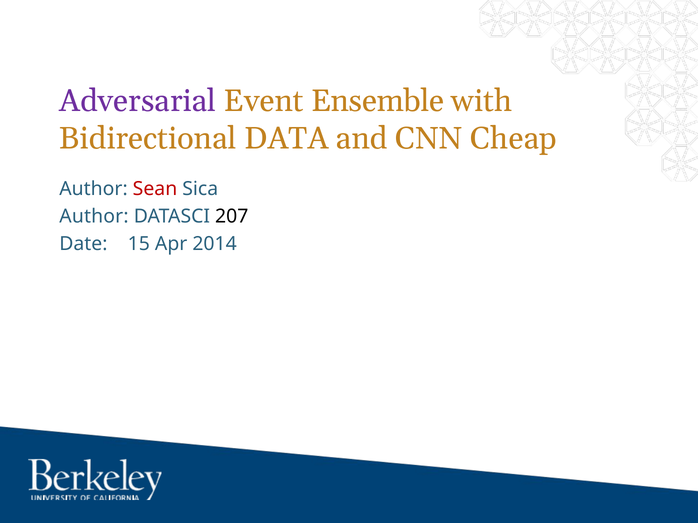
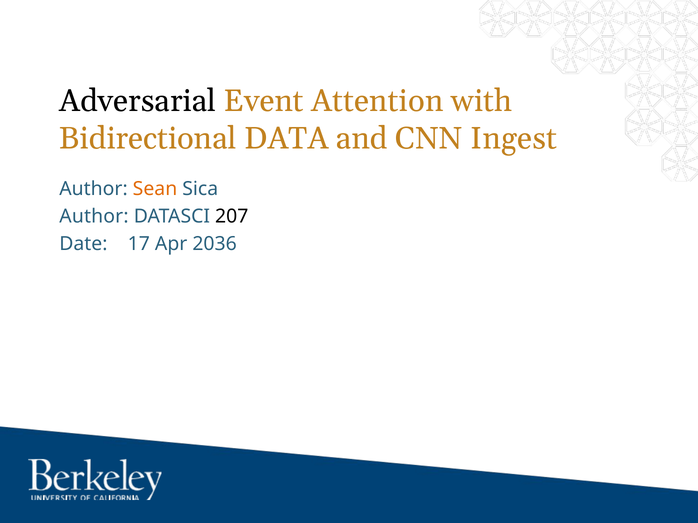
Adversarial colour: purple -> black (138, 101)
Ensemble: Ensemble -> Attention (377, 101)
Cheap: Cheap -> Ingest (514, 139)
Sean colour: red -> orange (155, 189)
15: 15 -> 17 (139, 244)
2014: 2014 -> 2036 (215, 244)
